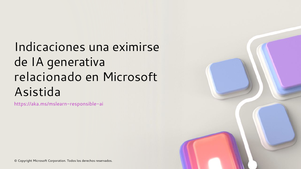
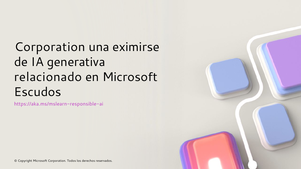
Indicaciones: Indicaciones -> Corporation (50, 47)
Asistida: Asistida -> Escudos (38, 92)
